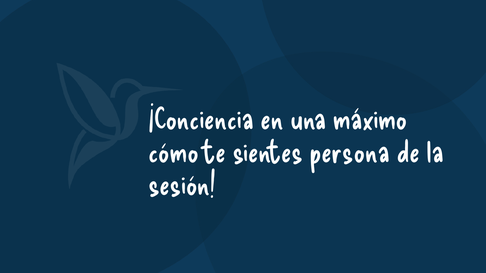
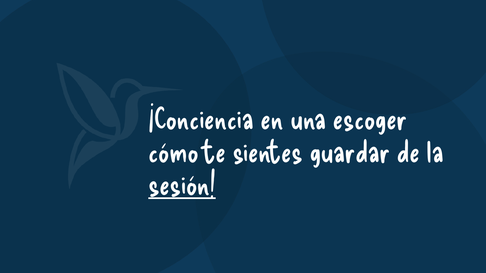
máximo: máximo -> escoger (370, 120)
persona: persona -> guardar (350, 153)
sesión underline: none -> present (182, 185)
